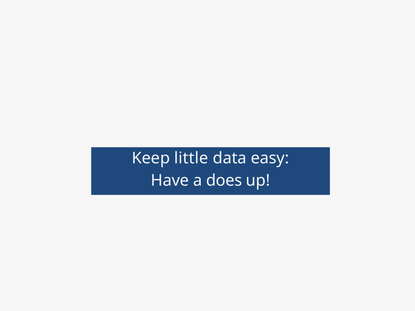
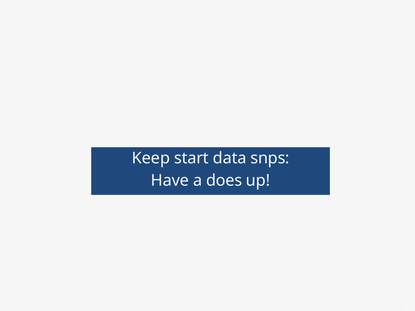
little: little -> start (191, 158)
easy: easy -> snps (270, 158)
